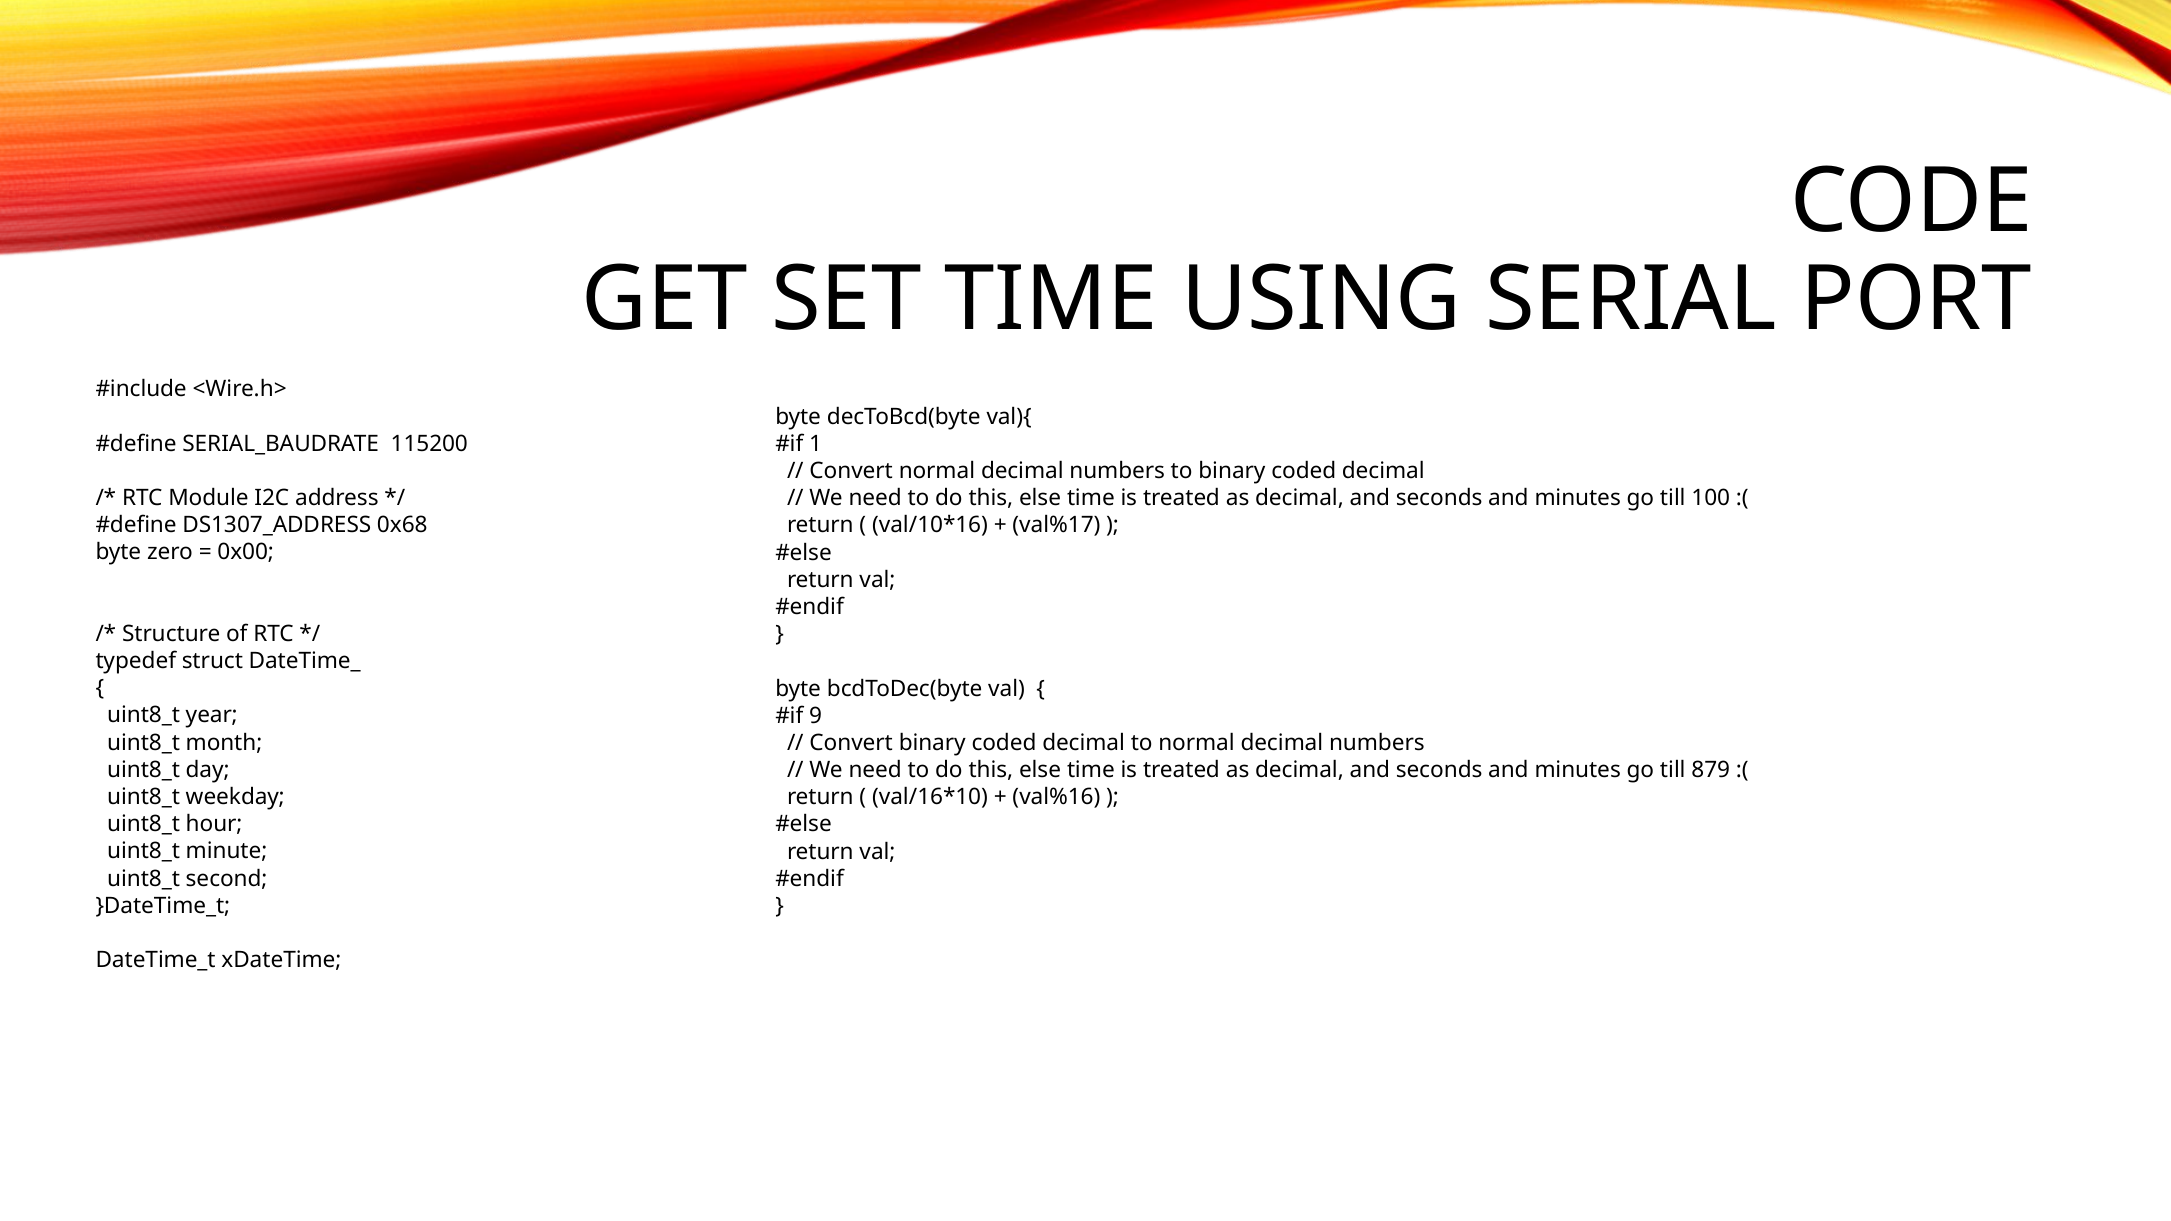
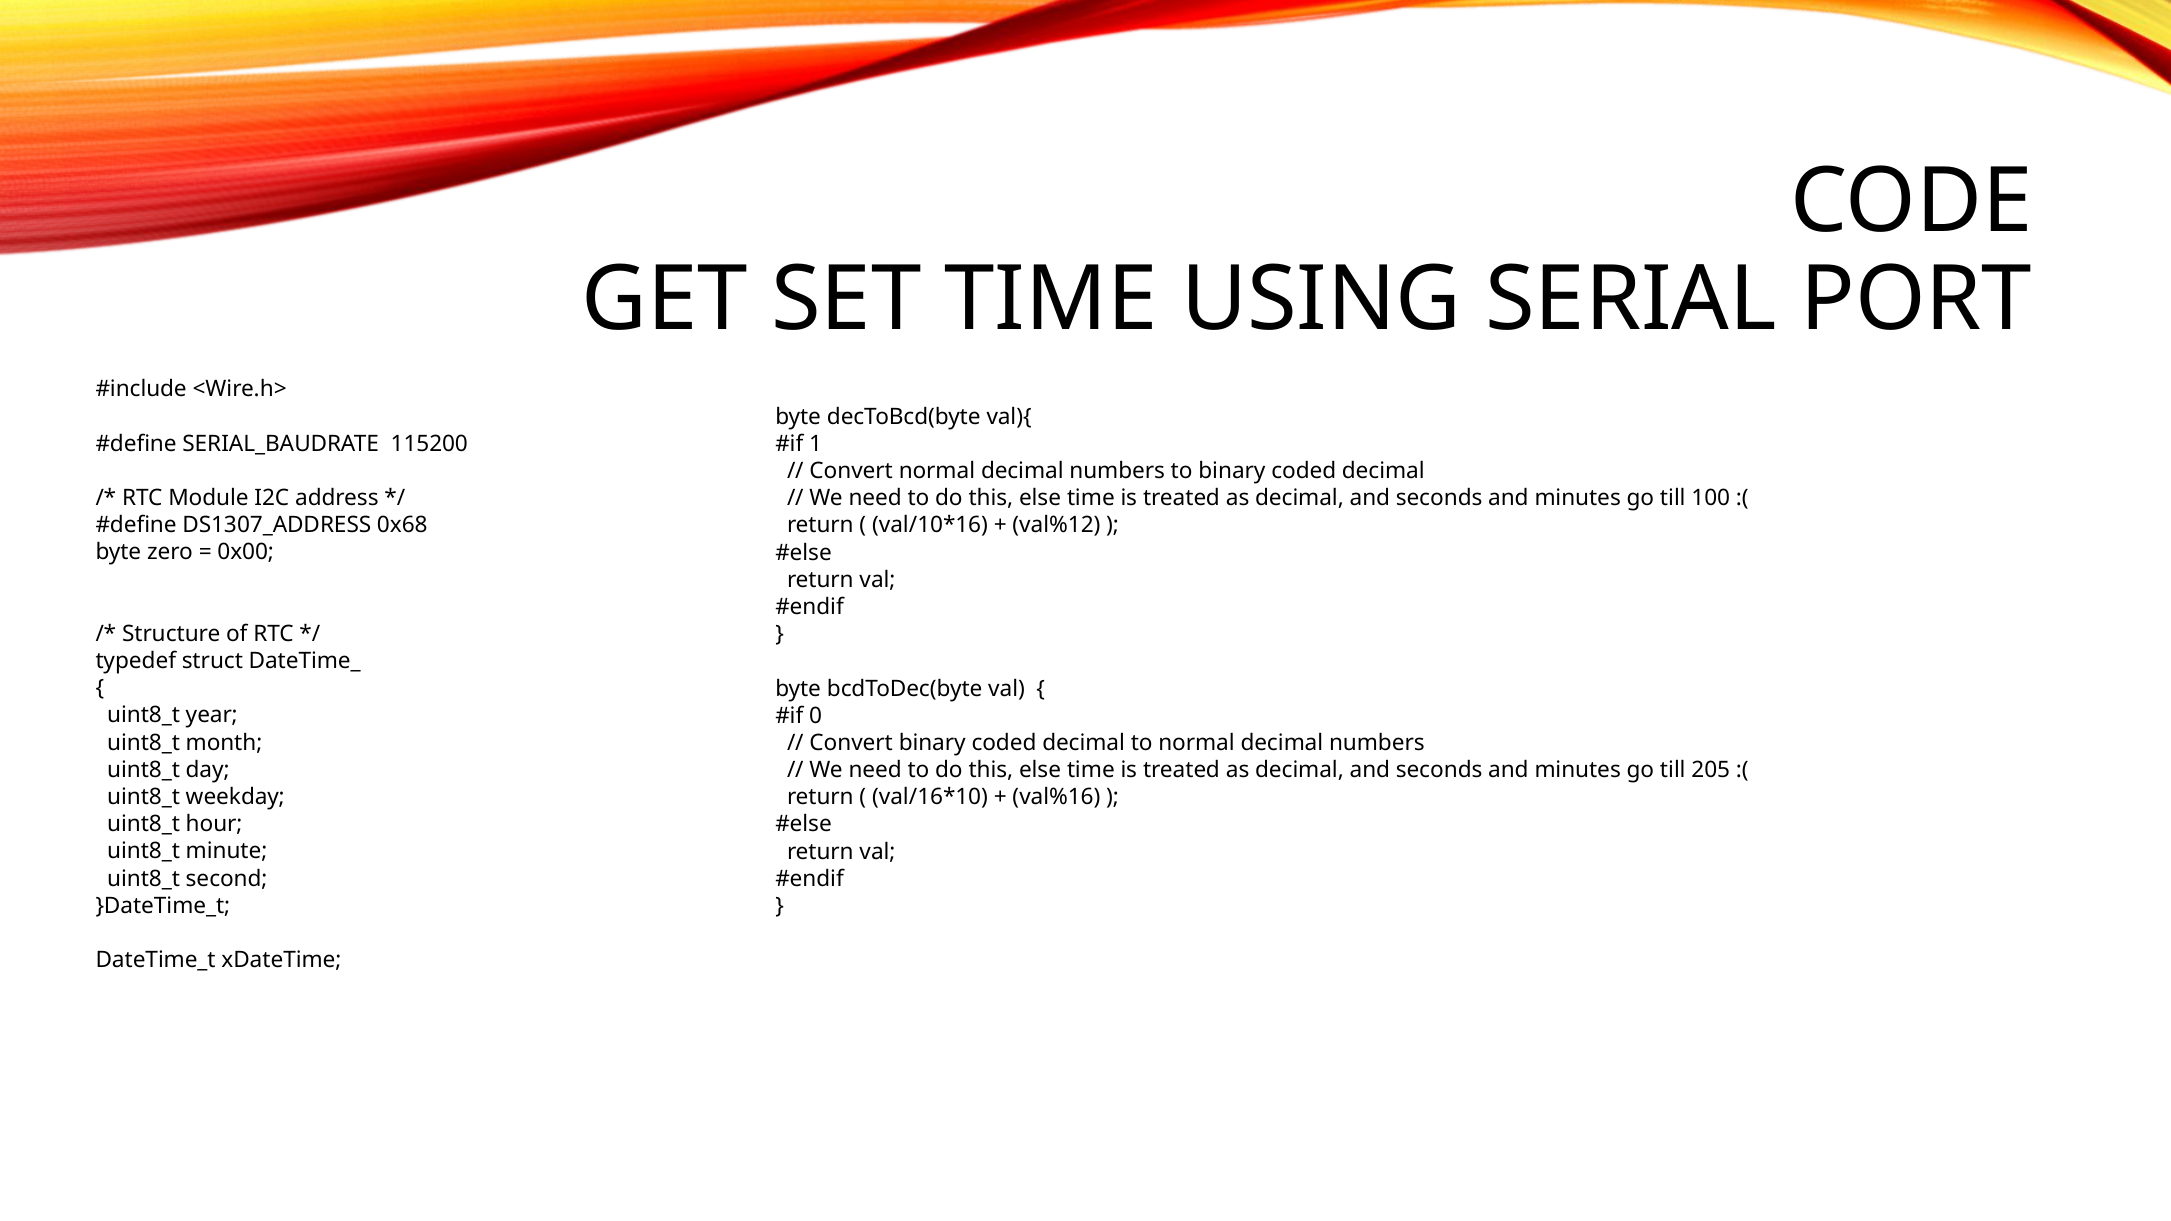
val%17: val%17 -> val%12 (1056, 526)
9: 9 -> 0 (816, 716)
879: 879 -> 205 (1711, 770)
